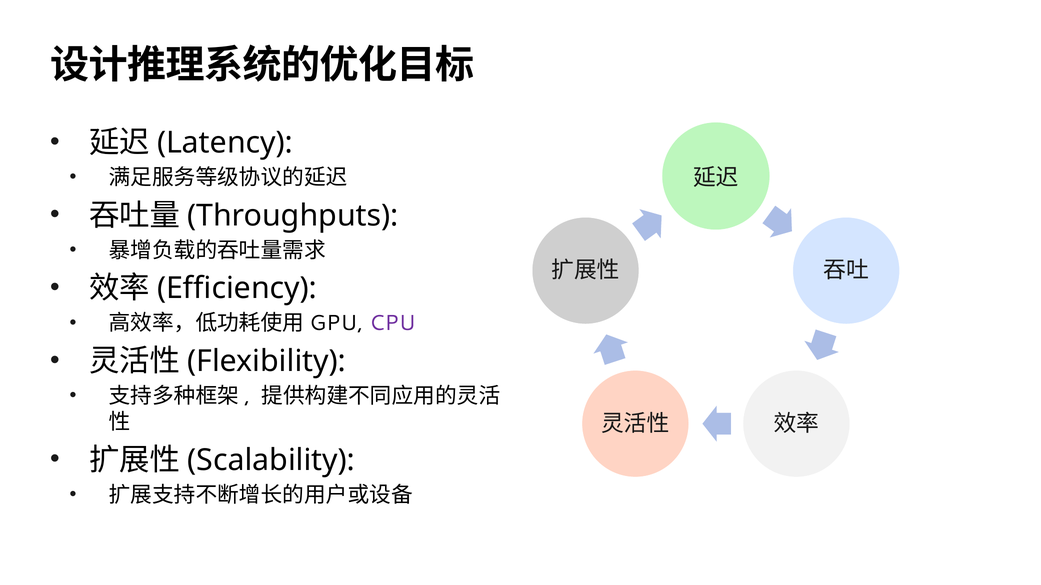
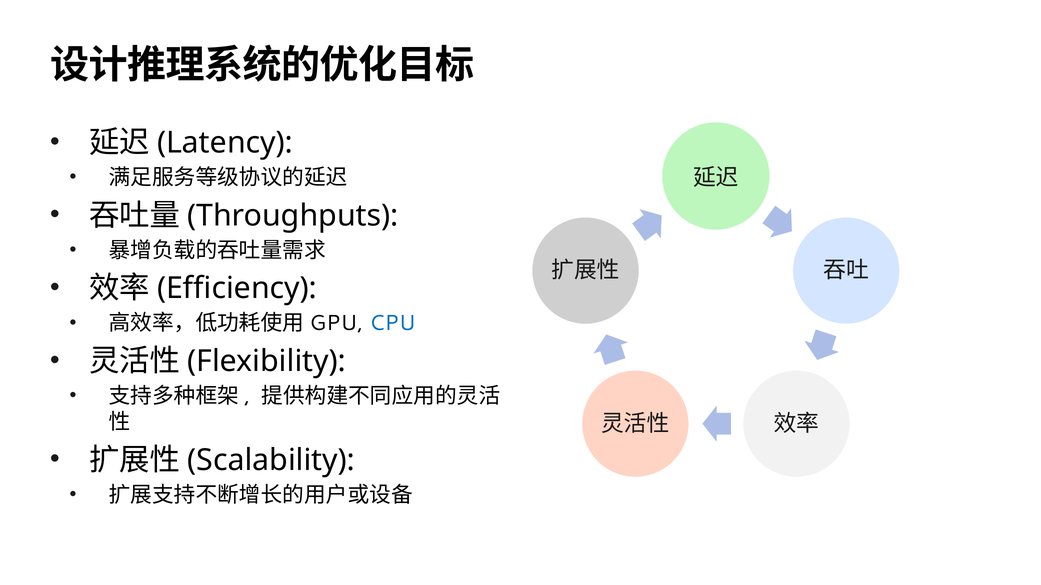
CPU colour: purple -> blue (392, 324)
